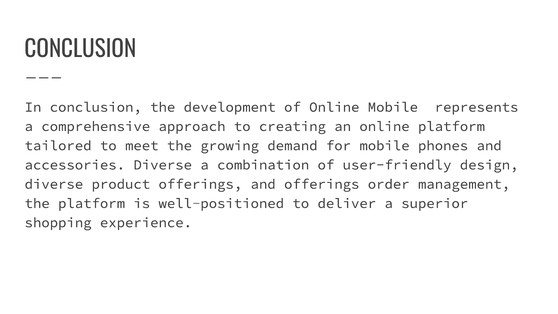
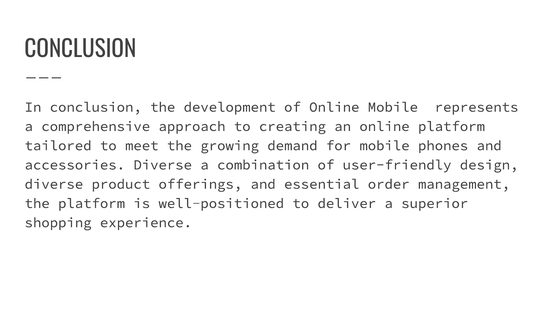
and offerings: offerings -> essential (322, 184)
